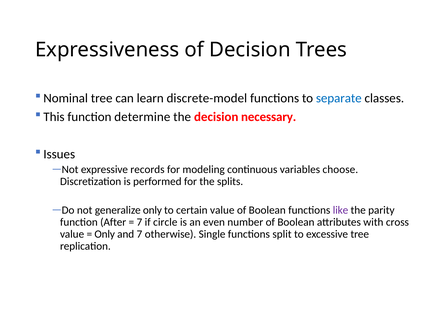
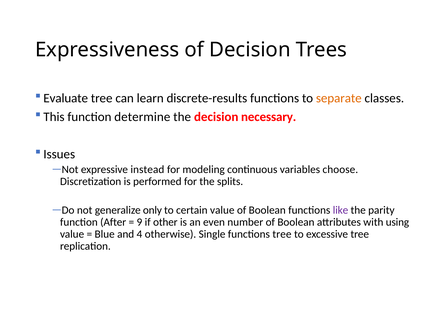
Nominal: Nominal -> Evaluate (66, 98)
discrete-model: discrete-model -> discrete-results (207, 98)
separate colour: blue -> orange (339, 98)
records: records -> instead (147, 169)
7: 7 -> 9 (139, 222)
circle: circle -> other (165, 222)
cross: cross -> using (397, 222)
Only: Only -> Blue (105, 234)
and 7: 7 -> 4 (139, 234)
functions split: split -> tree (282, 234)
